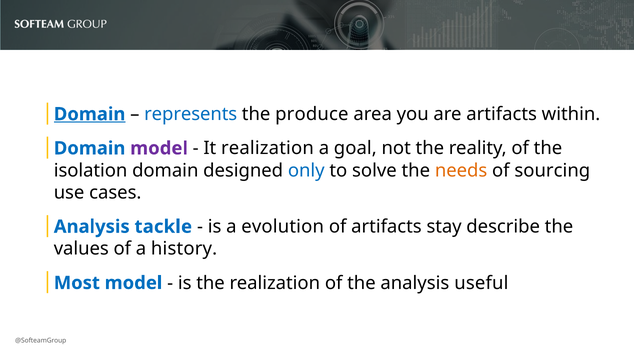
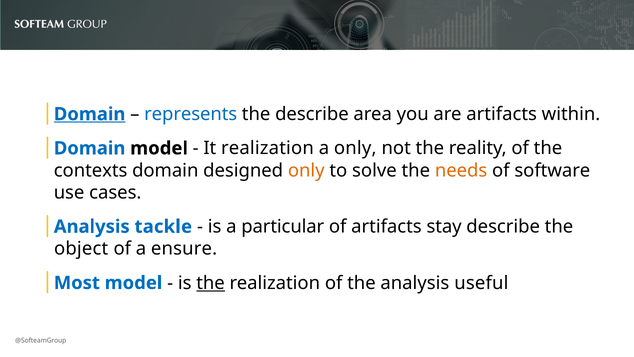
the produce: produce -> describe (312, 114)
model colour: purple -> black (159, 148)
a goal: goal -> only (355, 148)
isolation: isolation -> contexts (91, 170)
only colour: blue -> orange (306, 170)
sourcing: sourcing -> software (552, 170)
evolution: evolution -> particular (283, 226)
values: values -> object (81, 249)
history: history -> ensure (184, 249)
the underline: none -> present (211, 283)
